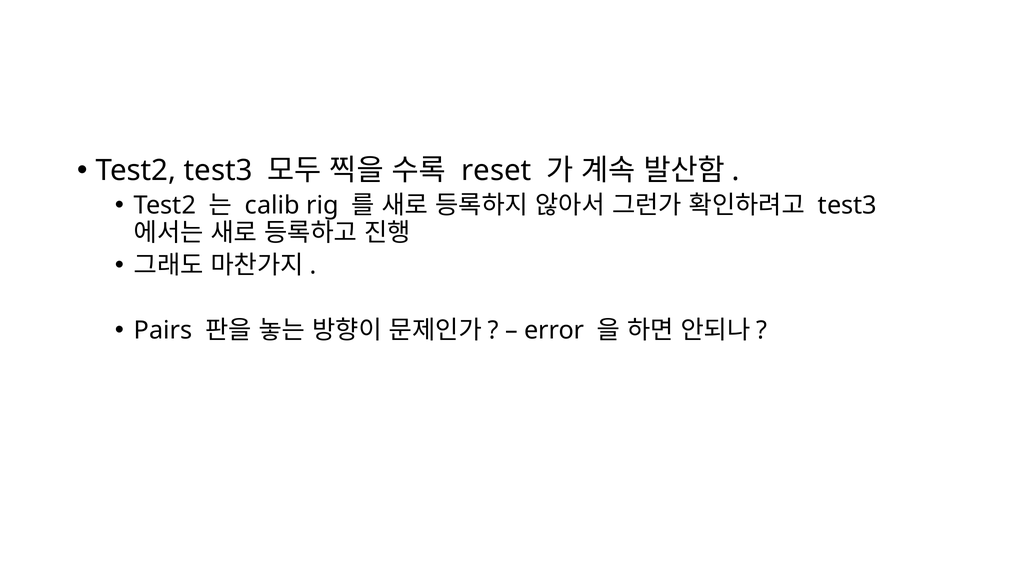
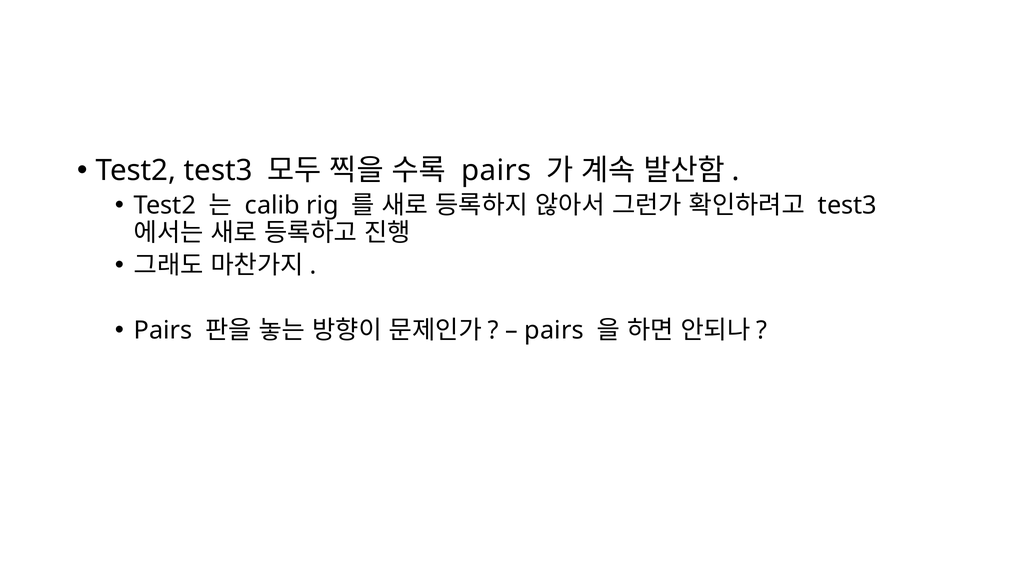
reset: reset -> pairs (496, 171)
error: error -> pairs (554, 330)
